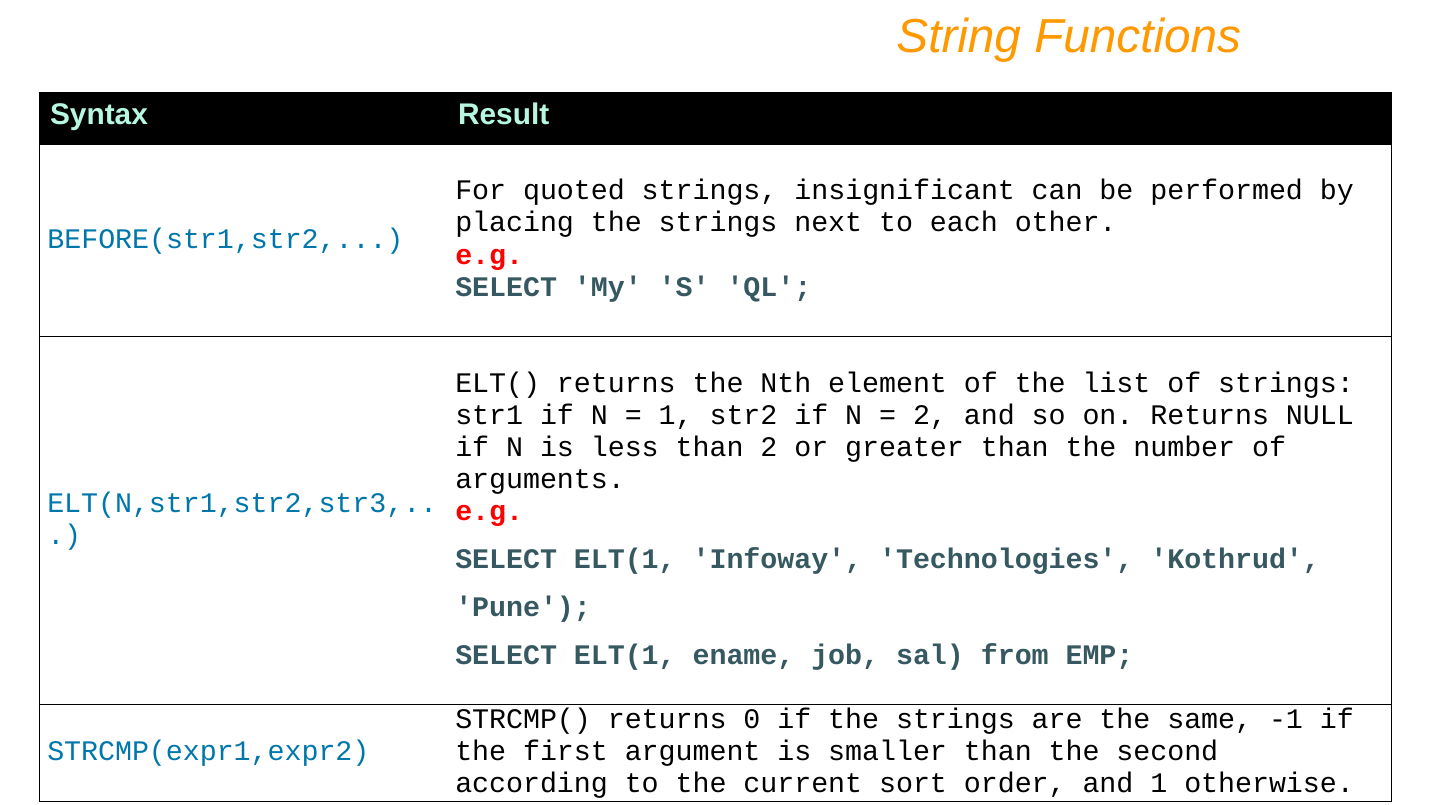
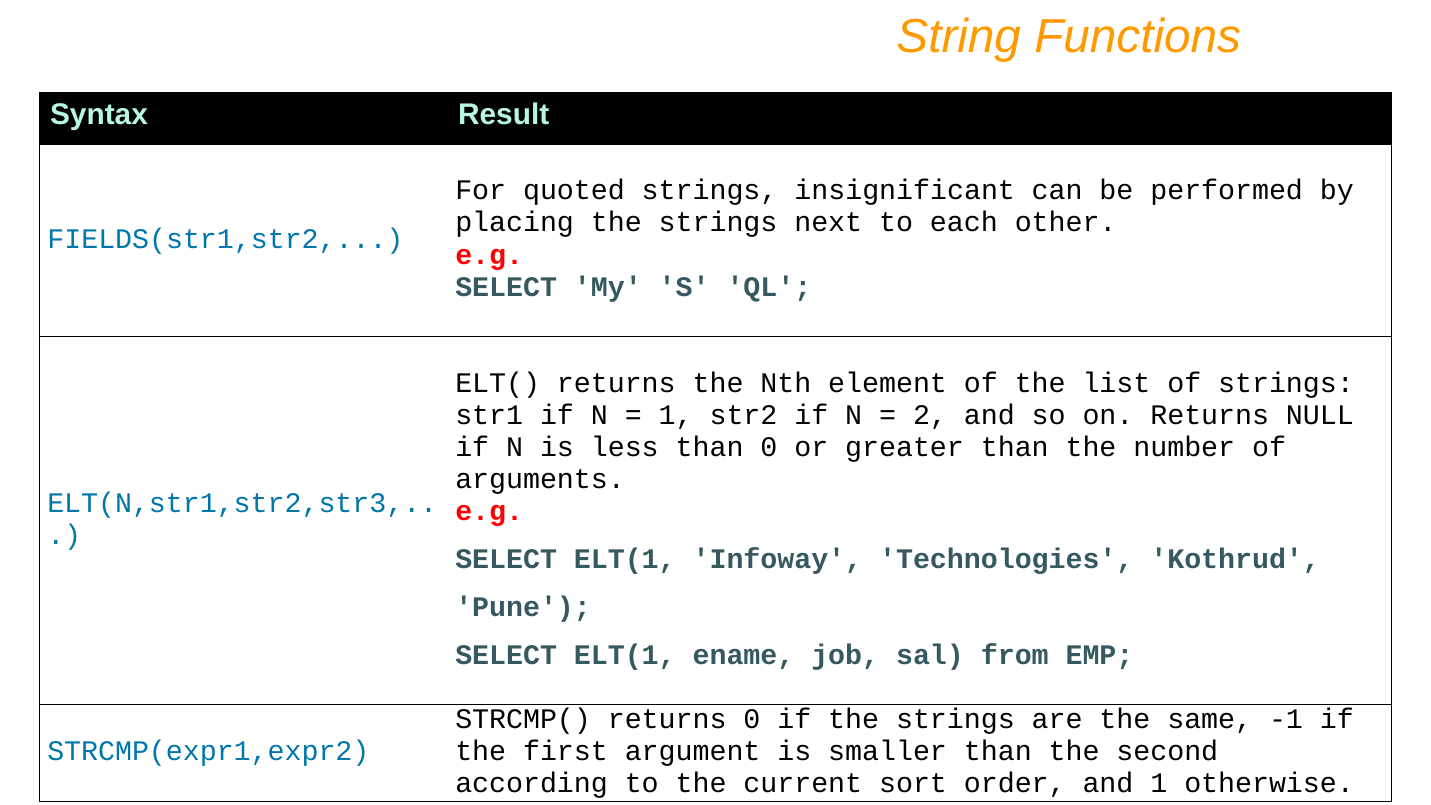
BEFORE(str1,str2: BEFORE(str1,str2 -> FIELDS(str1,str2 (225, 239)
than 2: 2 -> 0 (769, 447)
